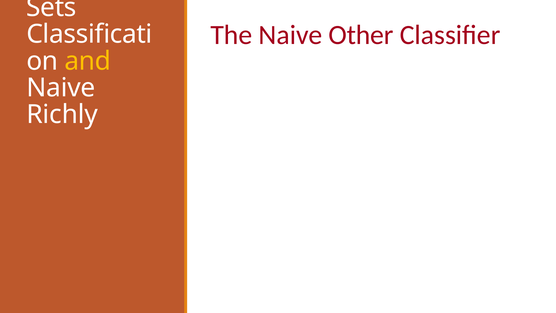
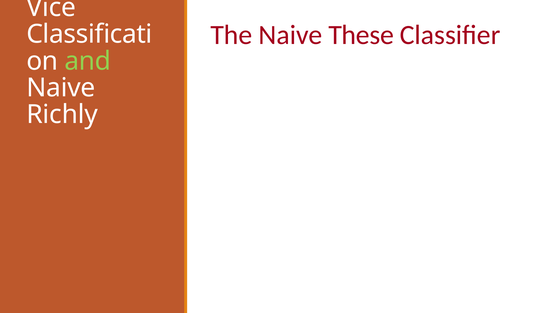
Sets: Sets -> Vice (51, 7)
Other: Other -> These (361, 35)
and colour: yellow -> light green (88, 61)
